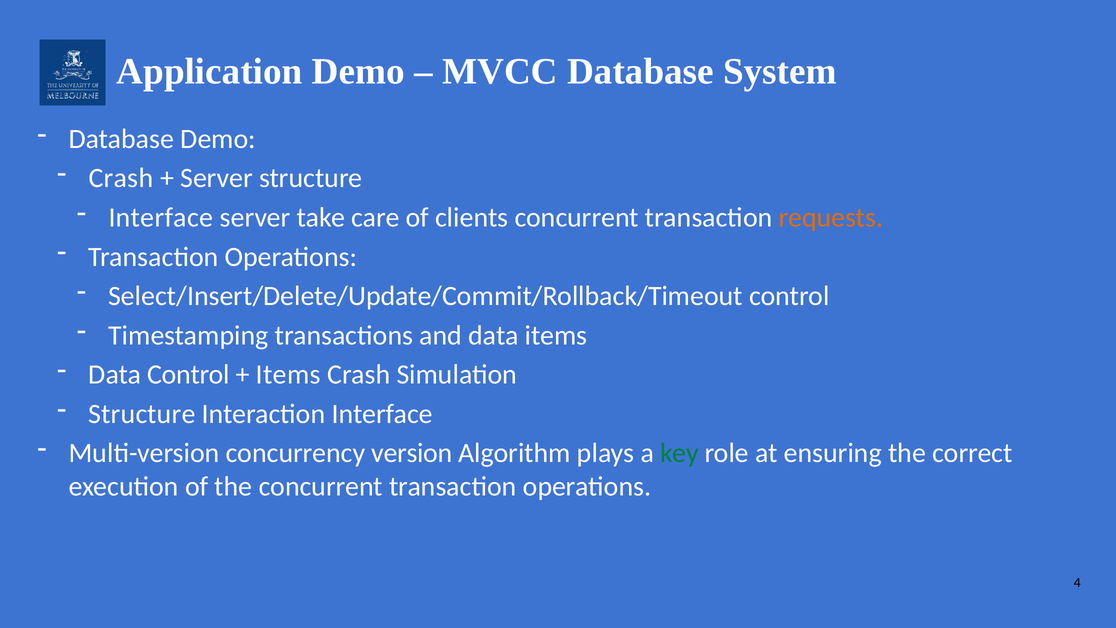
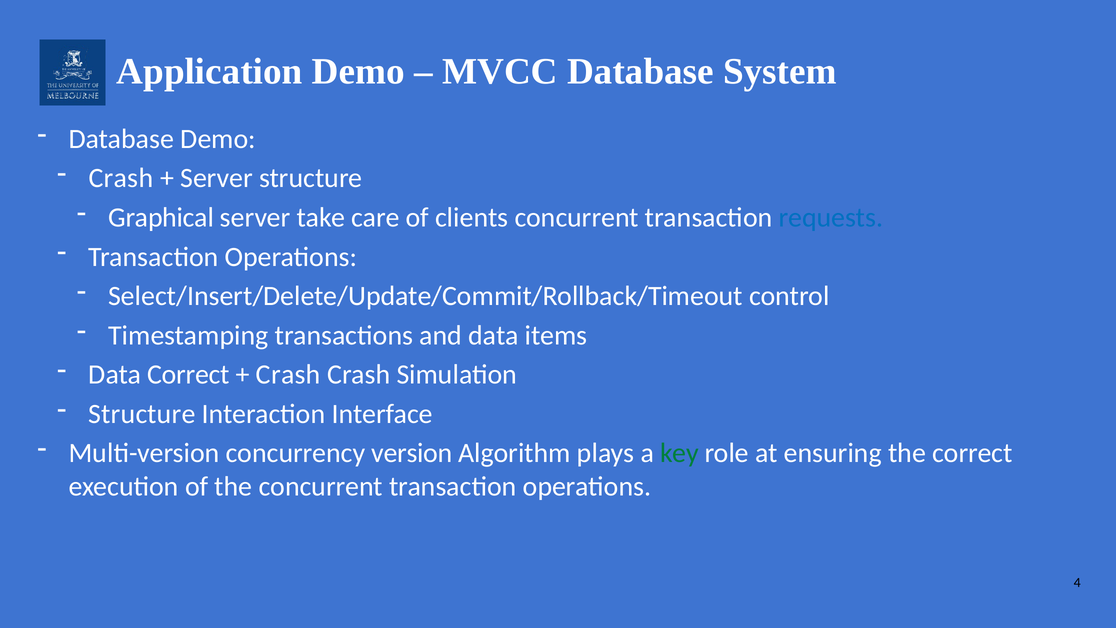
Interface: Interface -> Graphical (161, 217)
requests colour: orange -> blue (831, 217)
Data Control: Control -> Correct (188, 375)
Items: Items -> Crash (288, 375)
